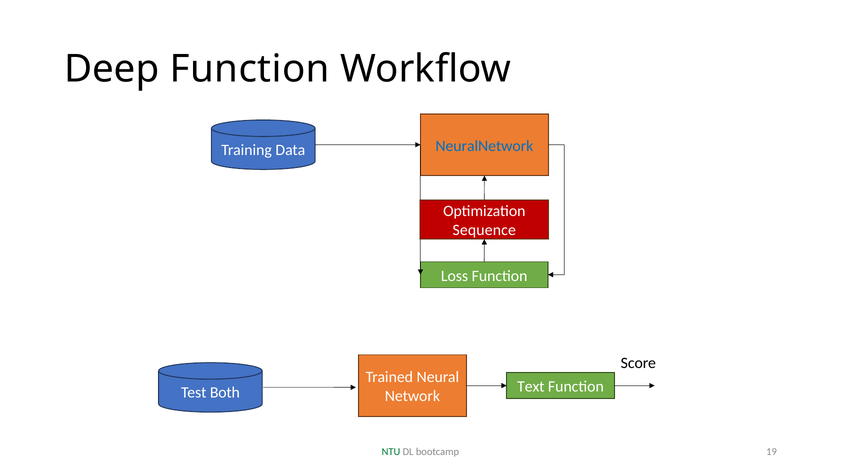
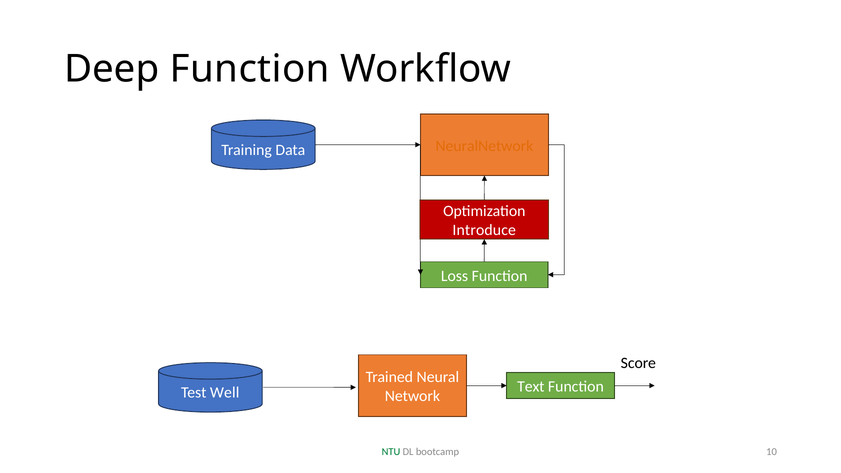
NeuralNetwork colour: blue -> orange (484, 146)
Sequence: Sequence -> Introduce (484, 230)
Both: Both -> Well (225, 393)
19: 19 -> 10 (772, 452)
